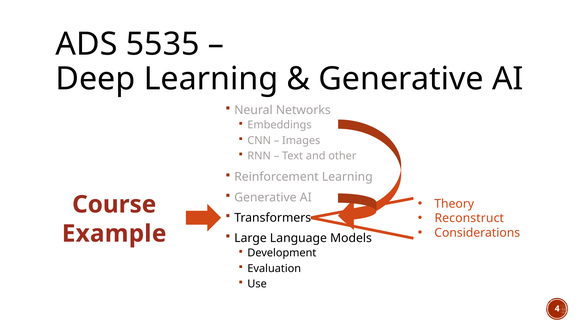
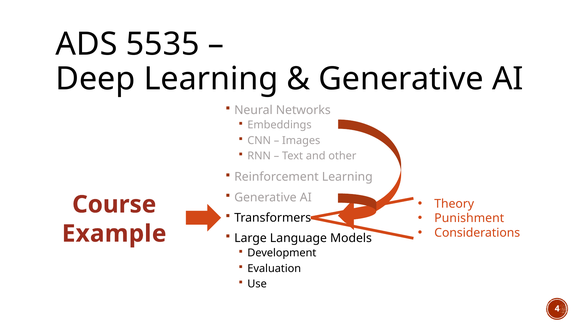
Reconstruct: Reconstruct -> Punishment (469, 219)
